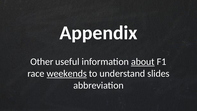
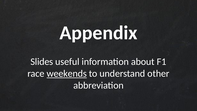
Other: Other -> Slides (42, 62)
about underline: present -> none (143, 62)
slides: slides -> other (158, 73)
